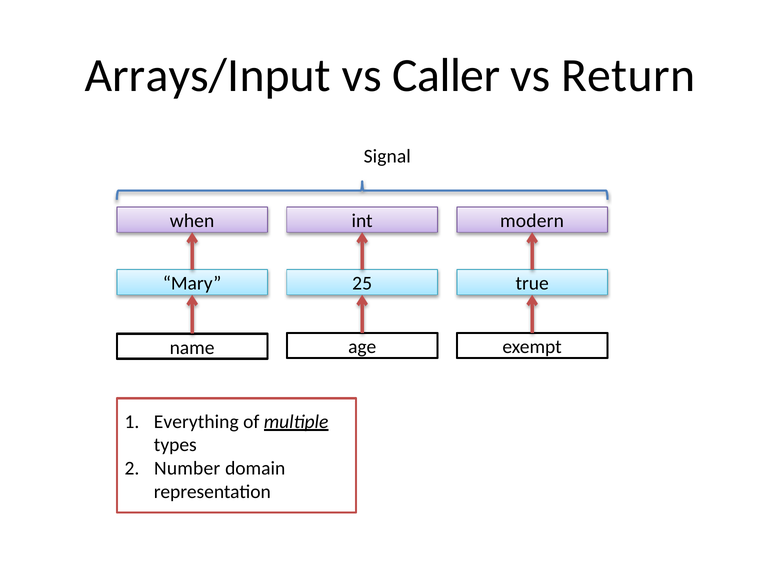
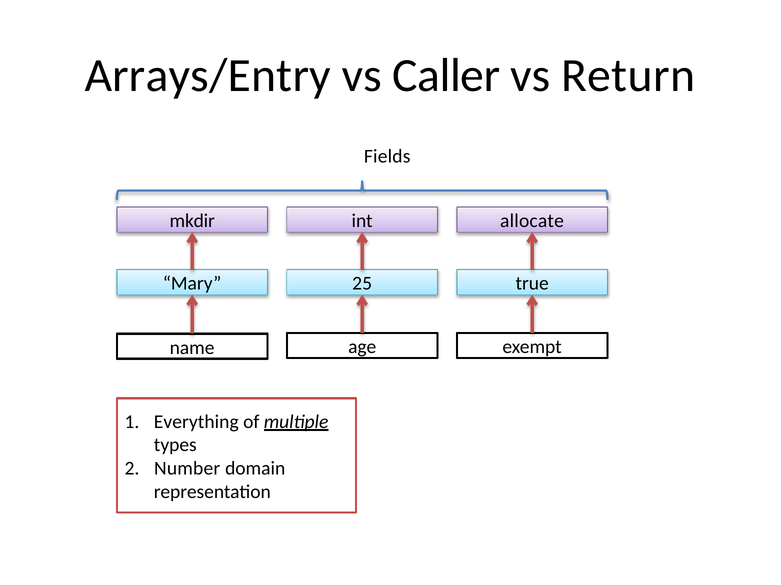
Arrays/Input: Arrays/Input -> Arrays/Entry (208, 76)
Signal: Signal -> Fields (387, 157)
when: when -> mkdir (192, 221)
modern: modern -> allocate (532, 221)
